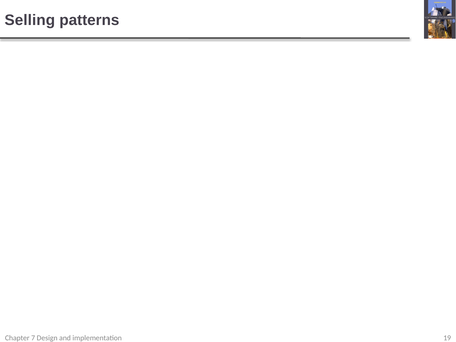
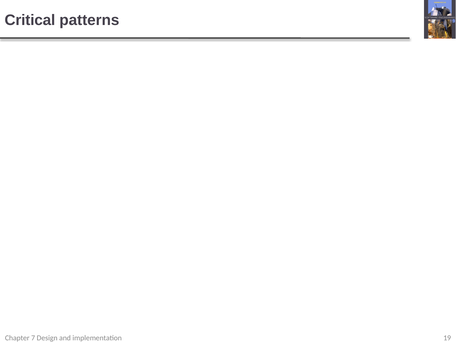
Selling: Selling -> Critical (30, 20)
